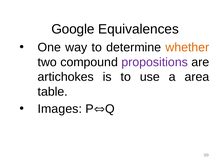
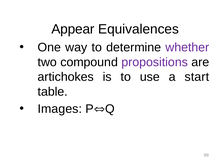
Google: Google -> Appear (73, 29)
whether colour: orange -> purple (187, 48)
area: area -> start (197, 77)
